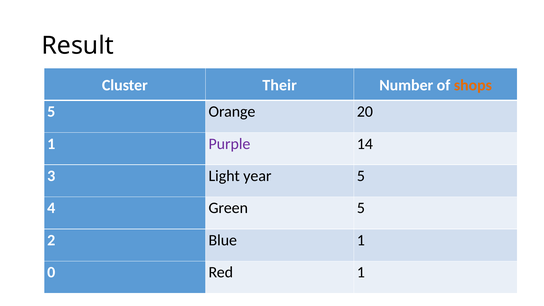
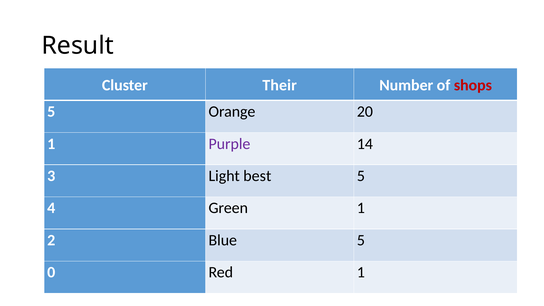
shops colour: orange -> red (473, 85)
year: year -> best (257, 176)
Green 5: 5 -> 1 (361, 208)
Blue 1: 1 -> 5 (361, 240)
